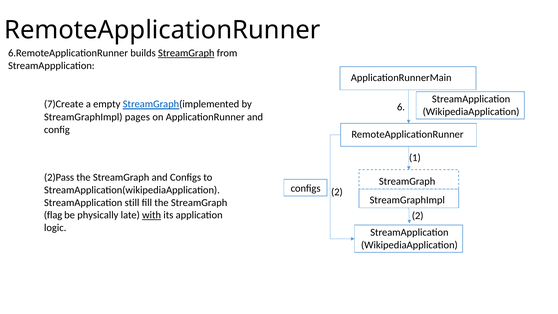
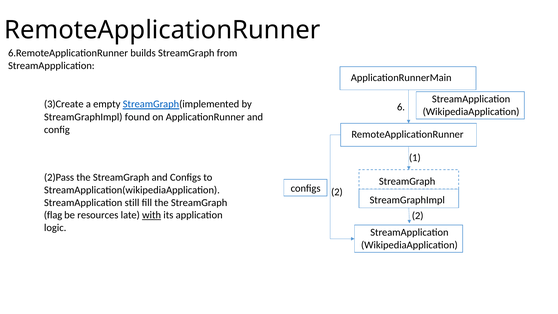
StreamGraph underline: present -> none (186, 53)
7)Create: 7)Create -> 3)Create (64, 104)
pages: pages -> found (137, 117)
physically: physically -> resources (98, 215)
